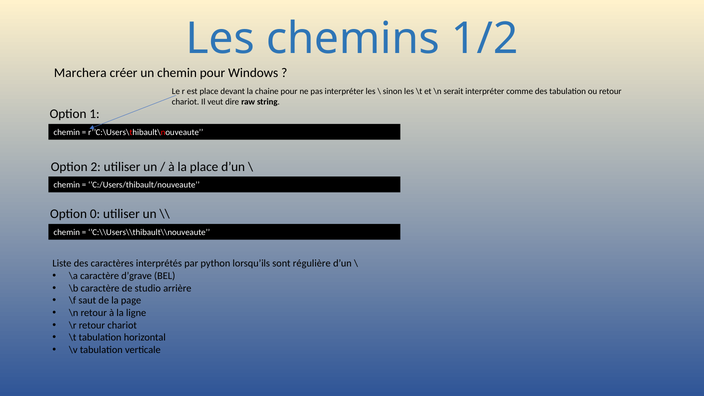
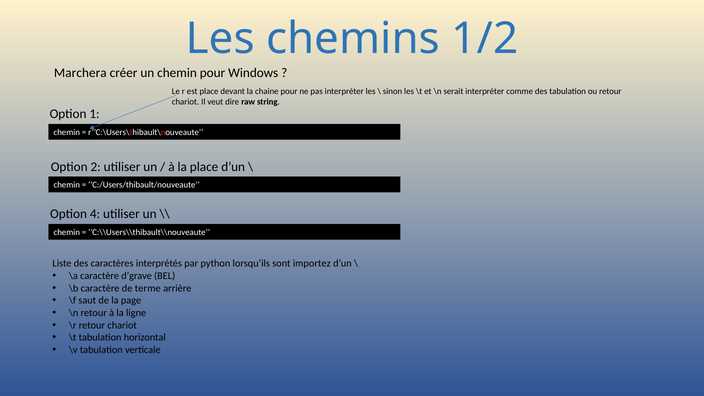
0: 0 -> 4 (95, 214)
régulière: régulière -> importez (312, 264)
studio: studio -> terme (148, 288)
